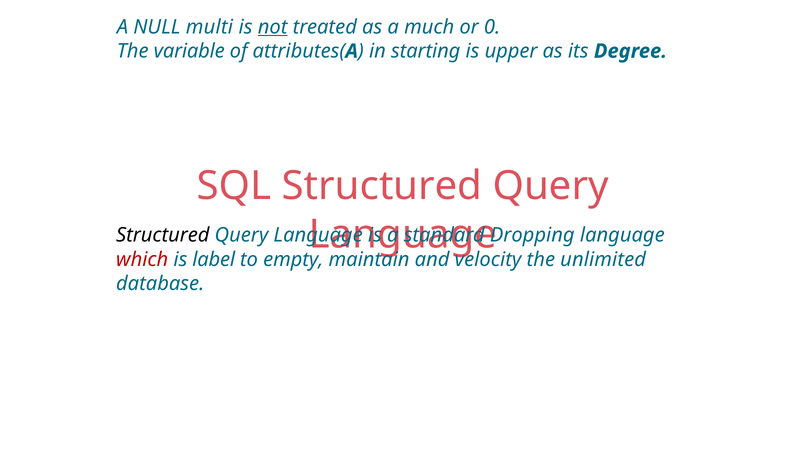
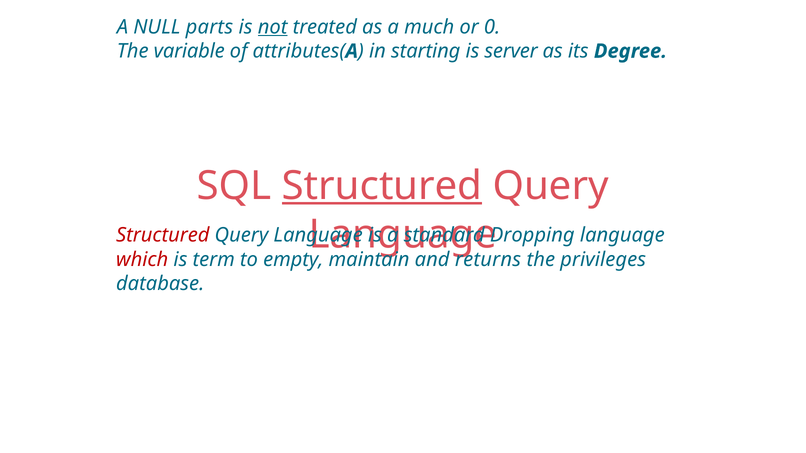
multi: multi -> parts (209, 27)
upper: upper -> server (511, 51)
Structured underline: none -> present (382, 186)
Structured colour: black -> red (163, 235)
label: label -> term (214, 260)
velocity: velocity -> returns (488, 260)
unlimited: unlimited -> privileges (603, 260)
